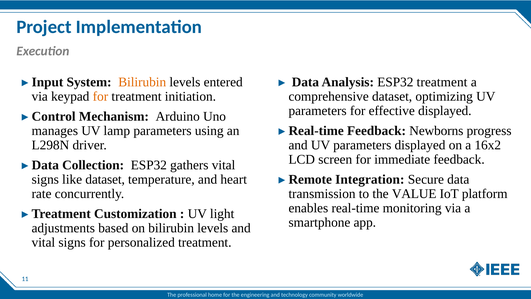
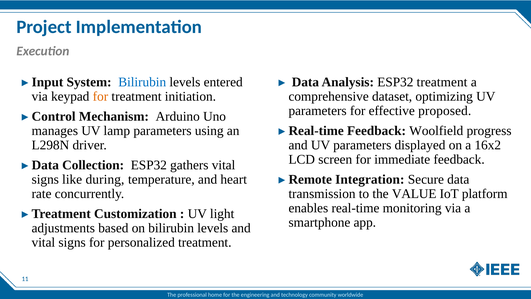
Bilirubin colour: orange -> blue (142, 82)
effective displayed: displayed -> proposed (445, 111)
Newborns: Newborns -> Woolfield (436, 131)
like dataset: dataset -> during (105, 179)
